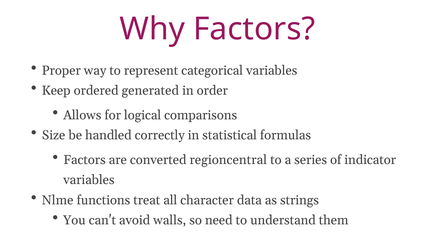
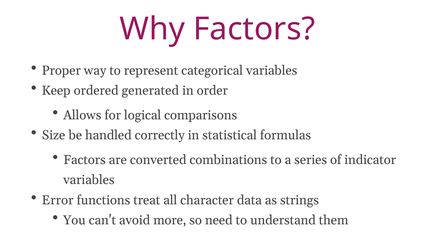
regioncentral: regioncentral -> combinations (228, 160)
Nlme: Nlme -> Error (58, 200)
walls: walls -> more (170, 220)
